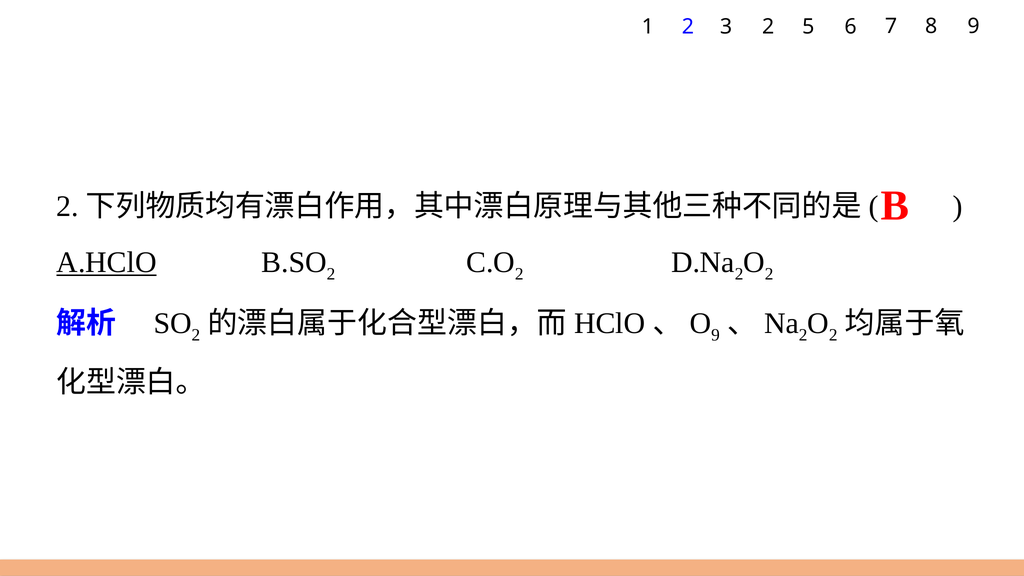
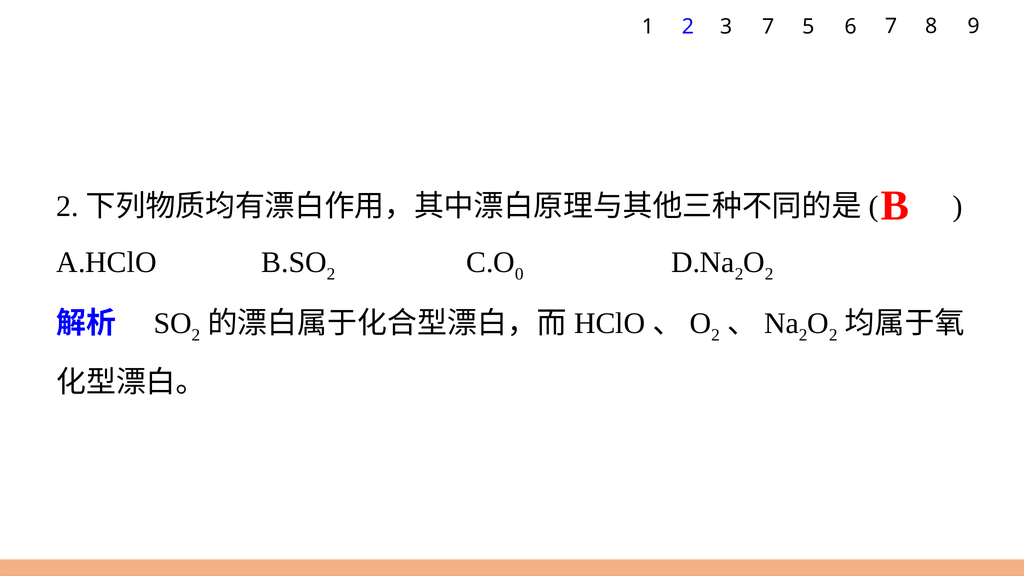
3 2: 2 -> 7 (768, 27)
A.HClO underline: present -> none (107, 263)
2: 2 -> 0 (519, 274)
9: 9 -> 2 (715, 335)
